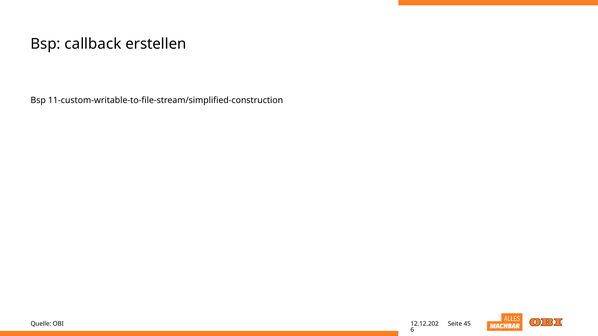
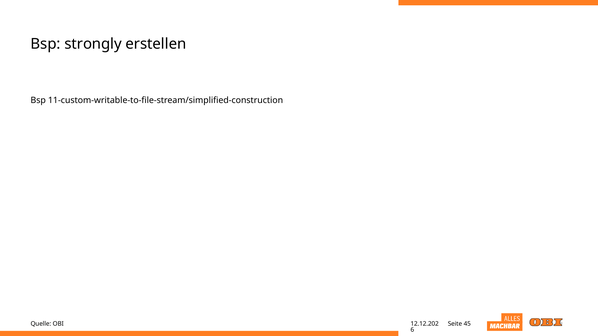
callback: callback -> strongly (93, 44)
